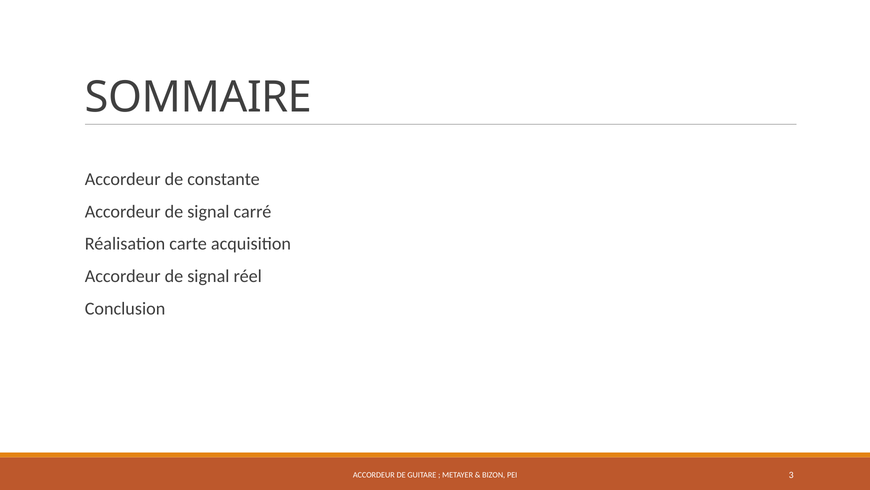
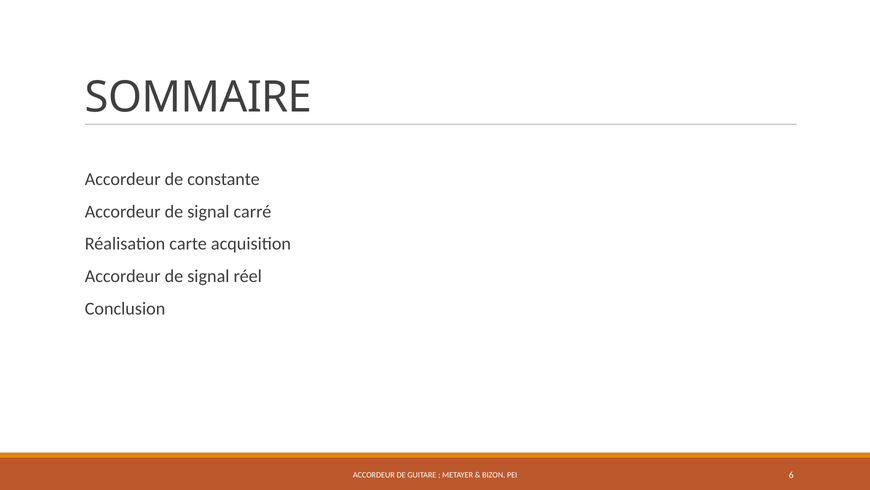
3: 3 -> 6 (791, 475)
